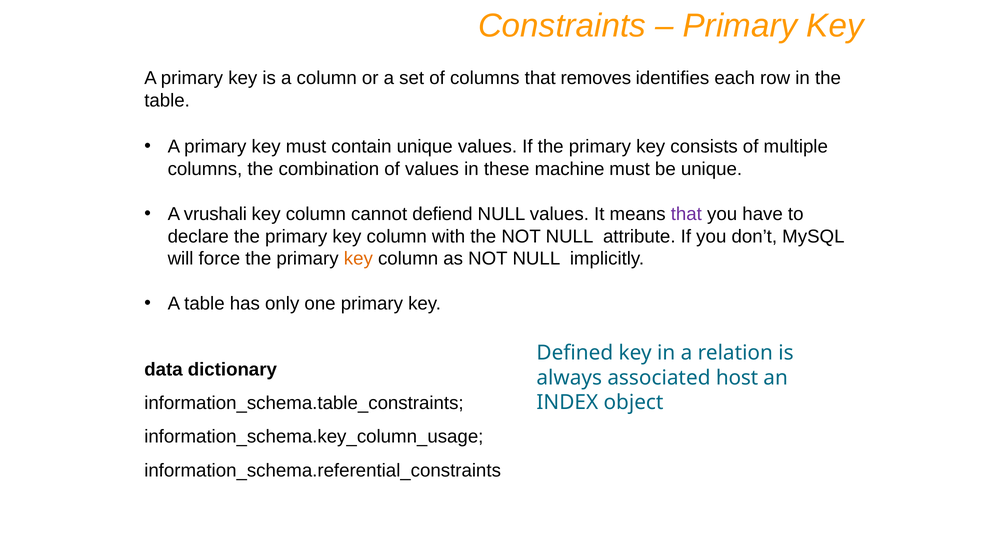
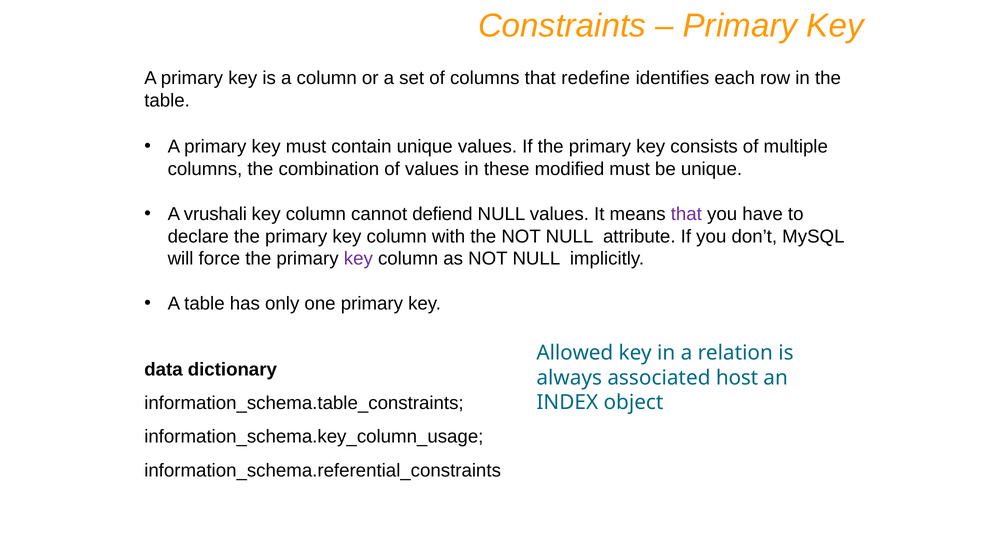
removes: removes -> redefine (596, 78)
machine: machine -> modified (570, 169)
key colour: orange -> purple (358, 259)
Defined: Defined -> Allowed (575, 353)
